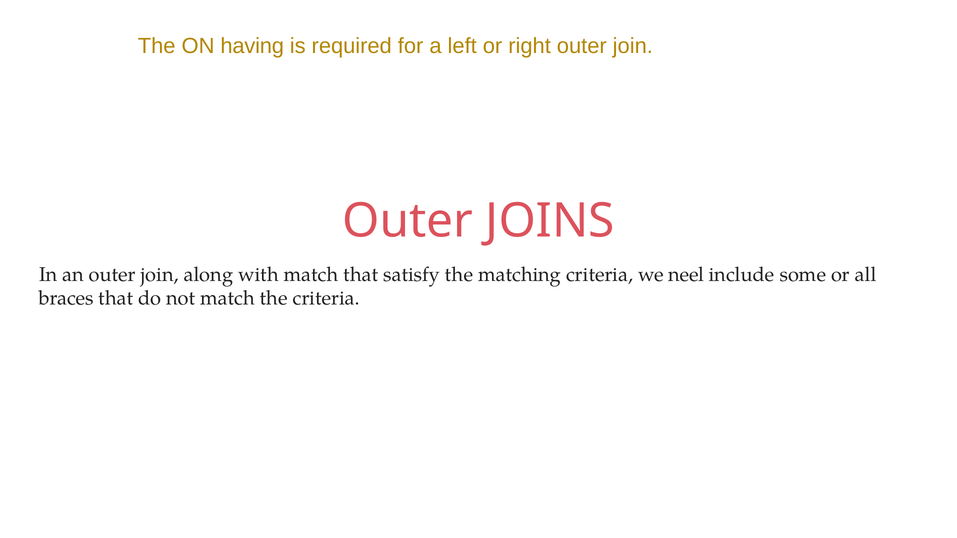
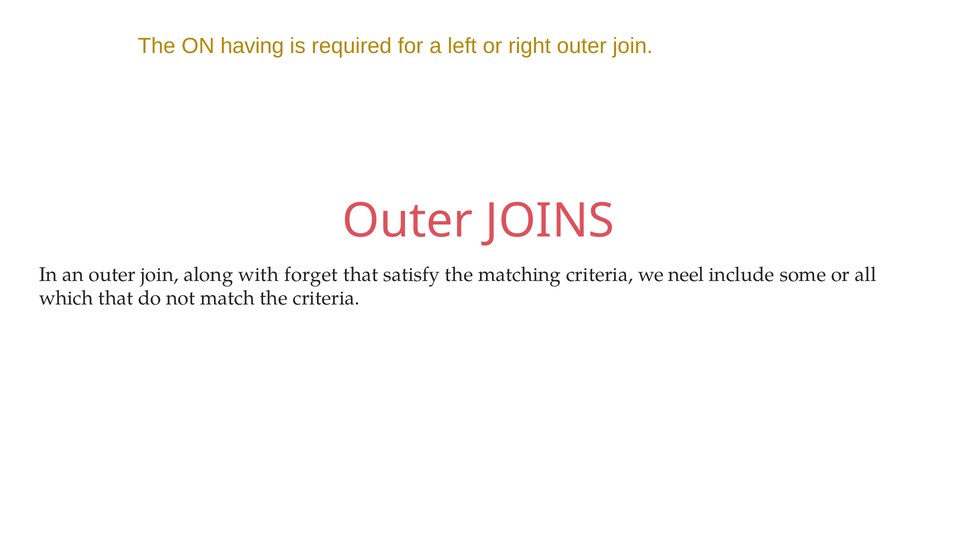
with match: match -> forget (311, 275)
braces: braces -> which (66, 299)
